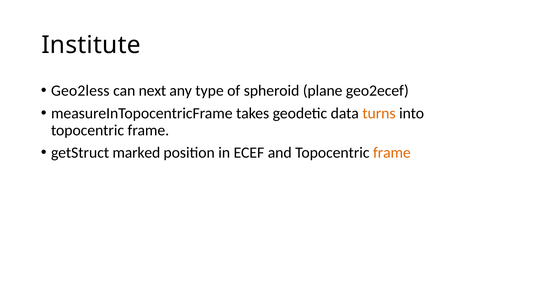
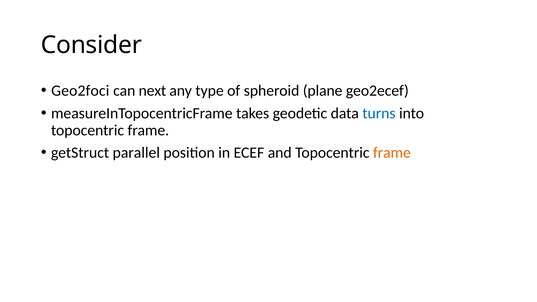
Institute: Institute -> Consider (91, 45)
Geo2less: Geo2less -> Geo2foci (80, 91)
turns colour: orange -> blue (379, 113)
marked: marked -> parallel (136, 153)
